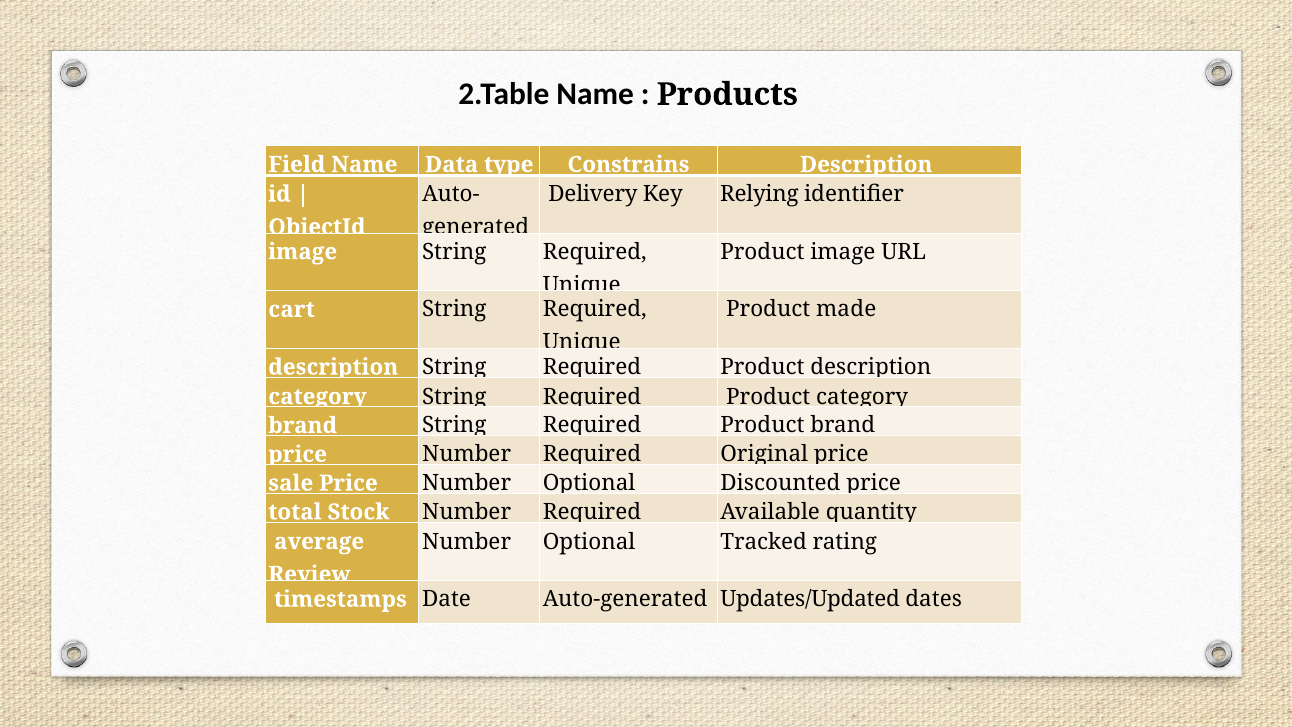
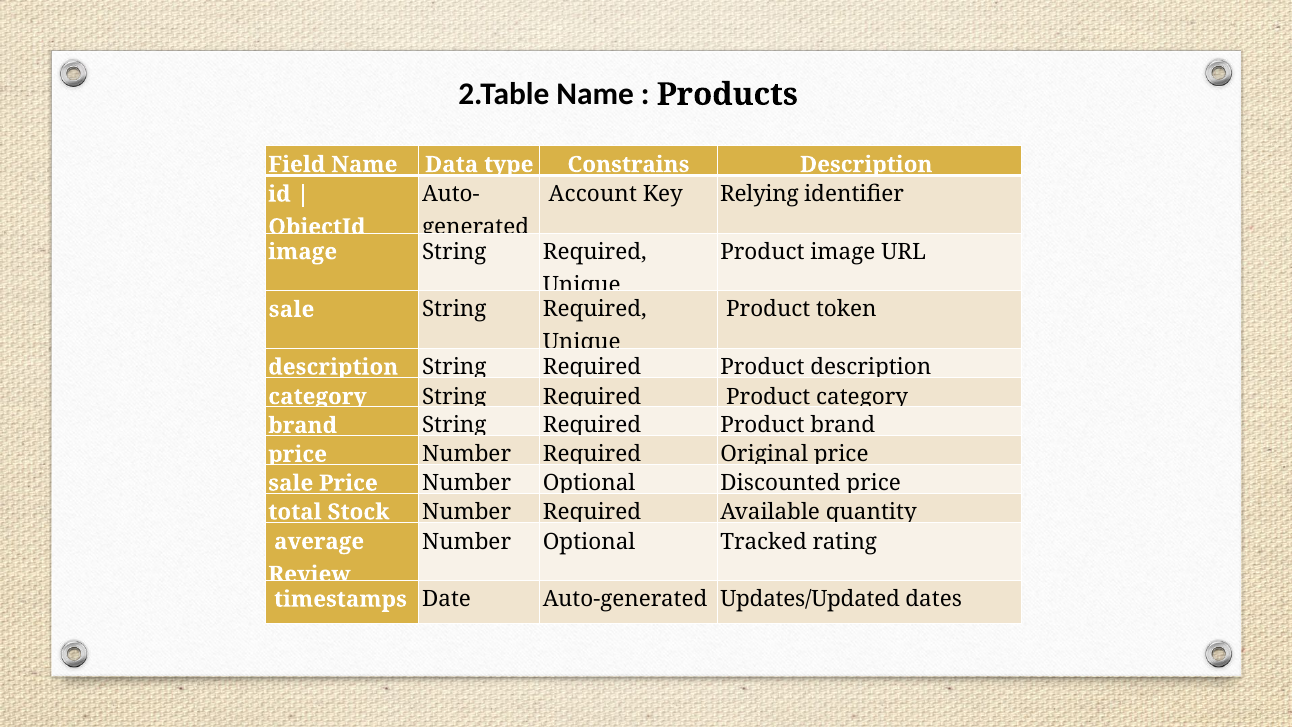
Delivery: Delivery -> Account (593, 194)
cart: cart -> sale (292, 309)
made: made -> token (846, 309)
